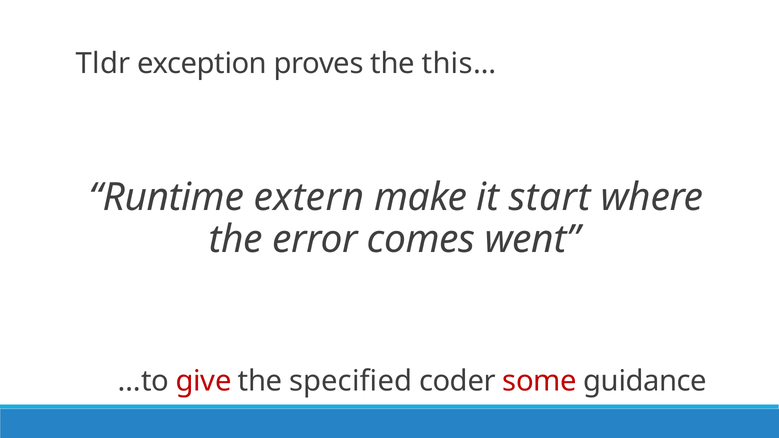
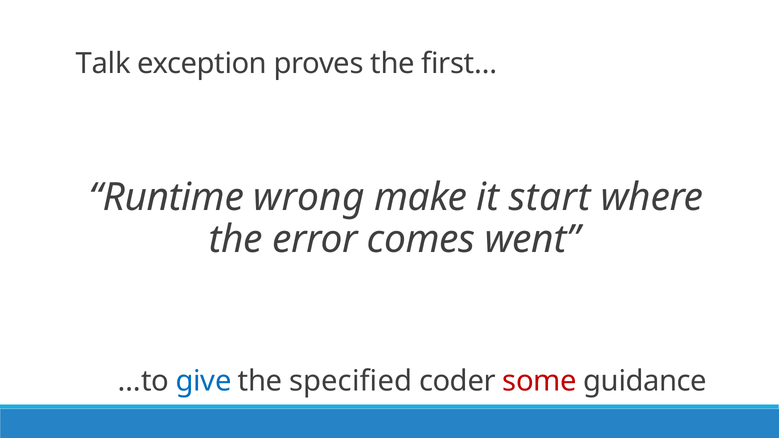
Tldr: Tldr -> Talk (103, 64)
this…: this… -> first… (459, 64)
extern: extern -> wrong (309, 198)
give colour: red -> blue (204, 381)
